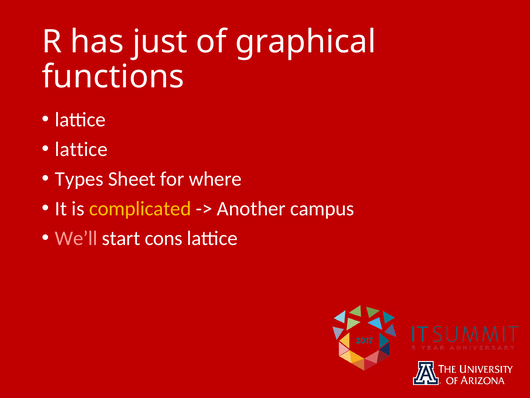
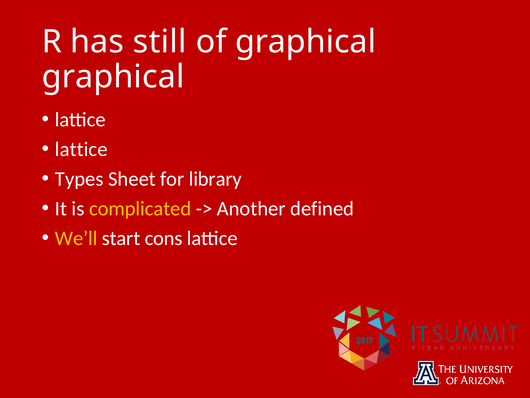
just: just -> still (160, 42)
functions: functions -> graphical (113, 77)
where: where -> library (215, 179)
campus: campus -> defined (322, 208)
We’ll colour: pink -> yellow (76, 238)
